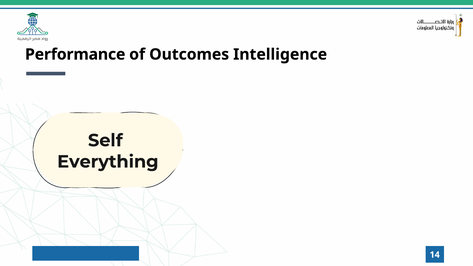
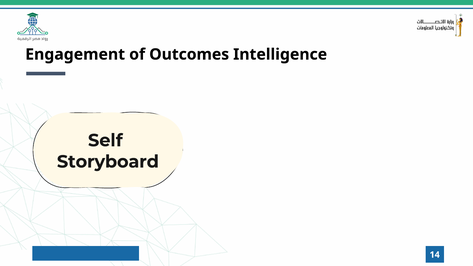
Performance: Performance -> Engagement (75, 54)
Everything: Everything -> Storyboard (108, 162)
